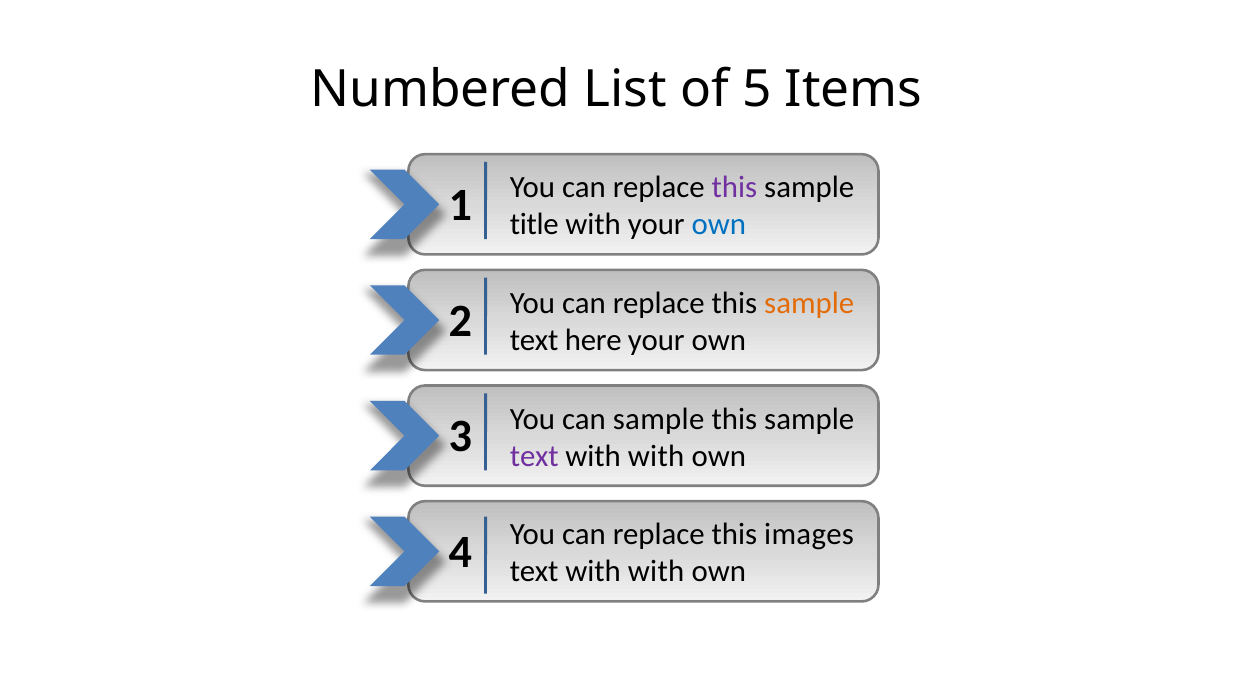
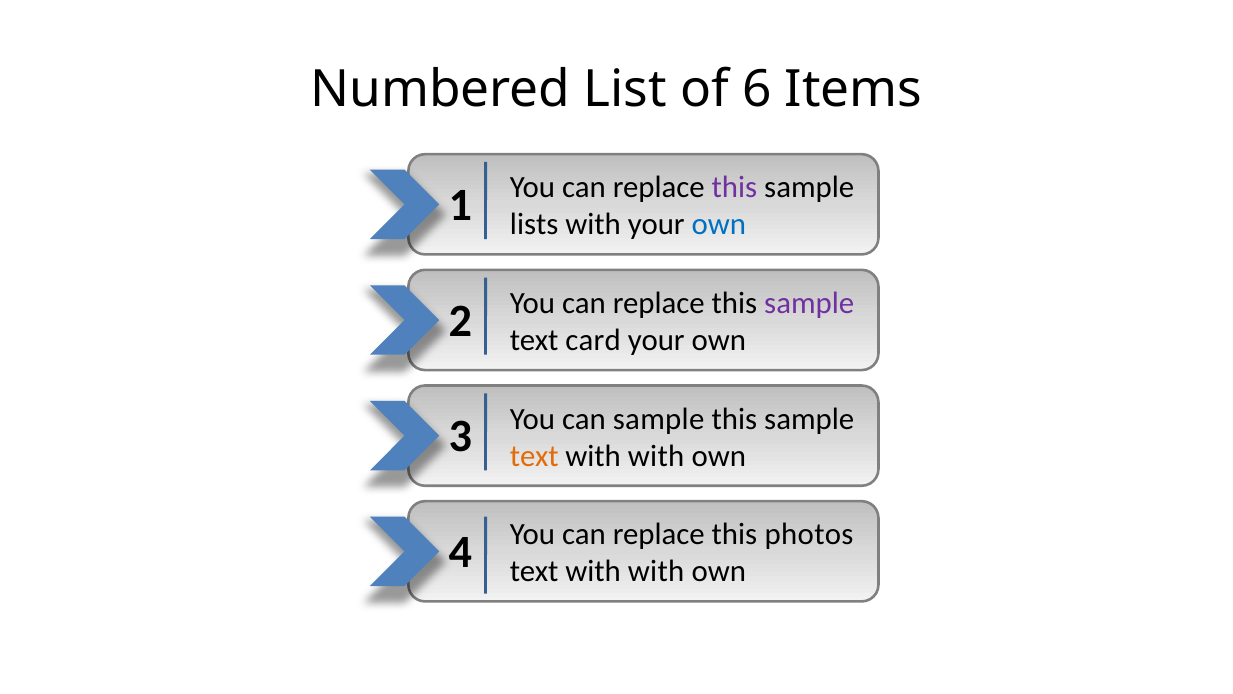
5: 5 -> 6 (757, 89)
title: title -> lists (534, 225)
sample colour: orange -> purple (809, 303)
here: here -> card (593, 340)
text colour: purple -> orange (534, 456)
images: images -> photos (809, 534)
